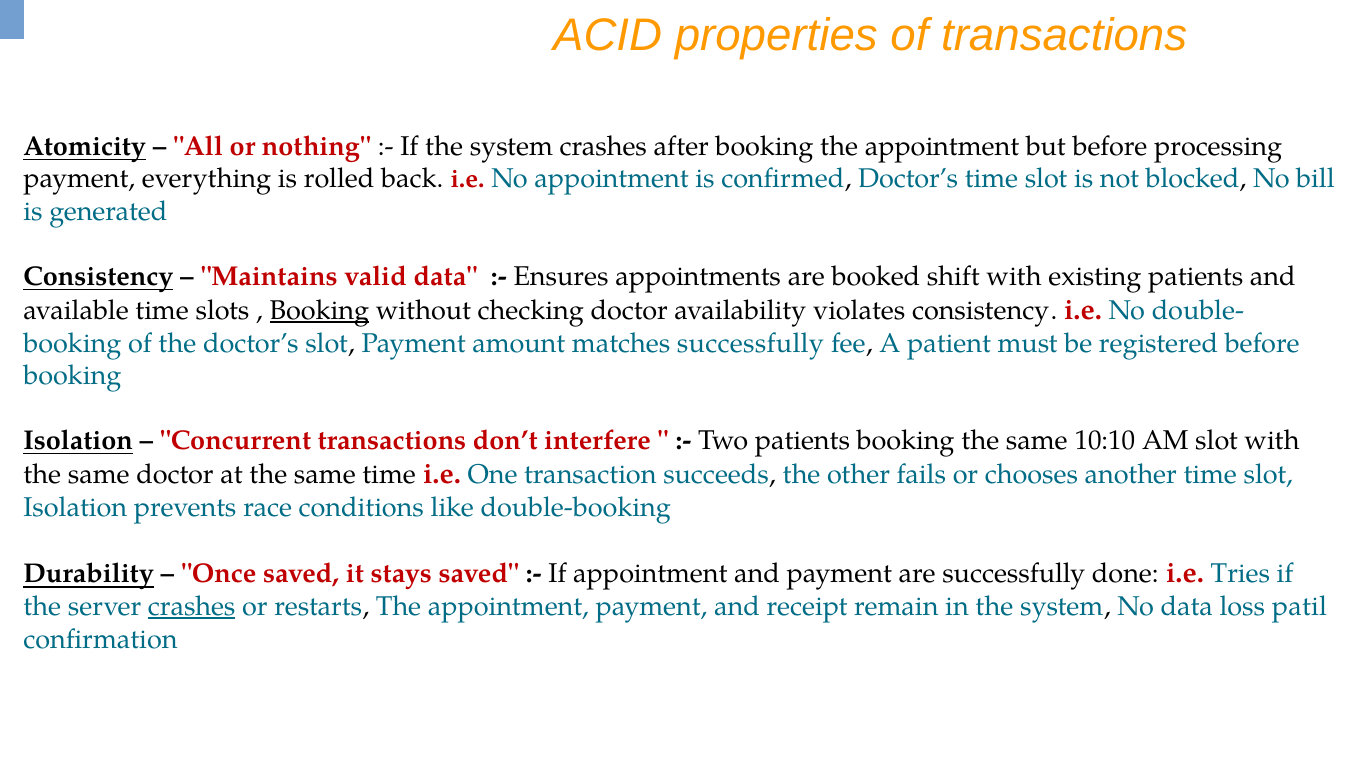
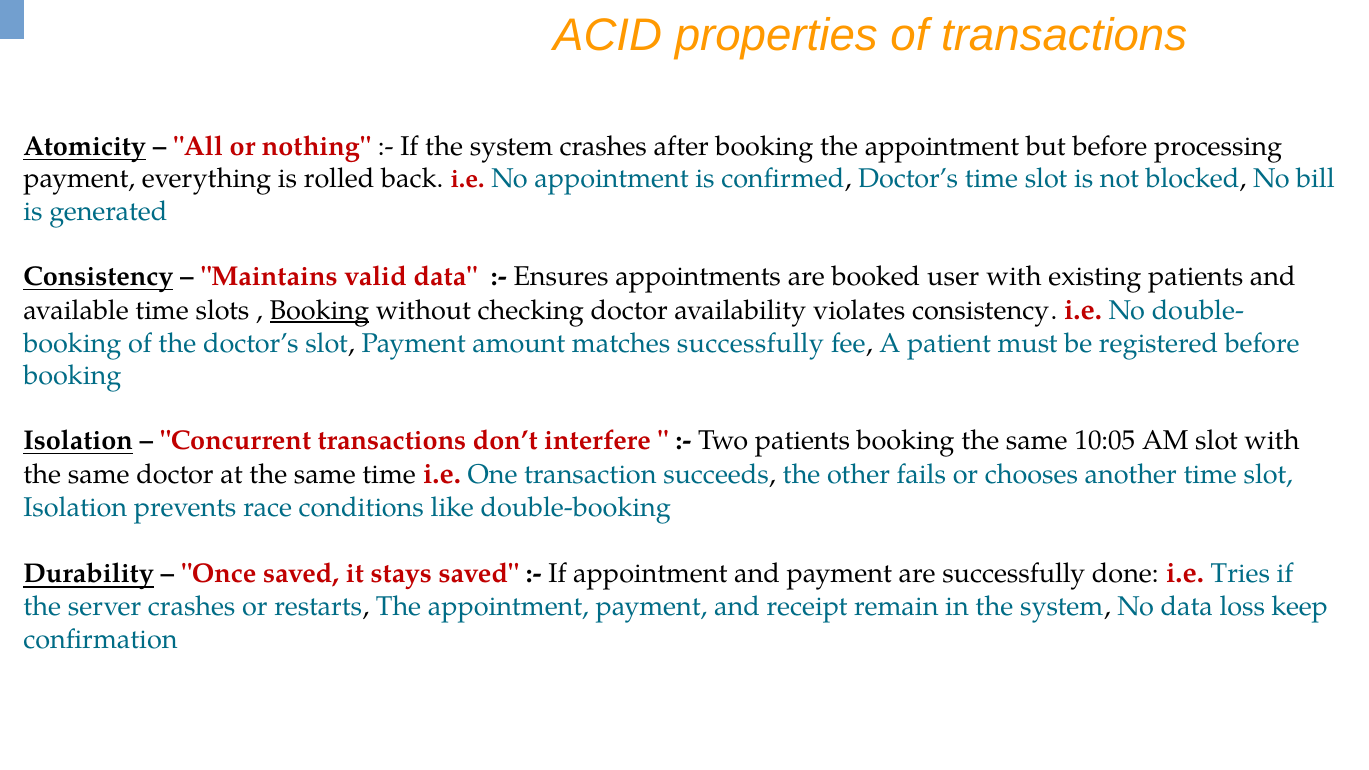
shift: shift -> user (953, 276)
10:10: 10:10 -> 10:05 (1105, 441)
crashes underline: present -> none (192, 607)
patil: patil -> keep (1300, 607)
